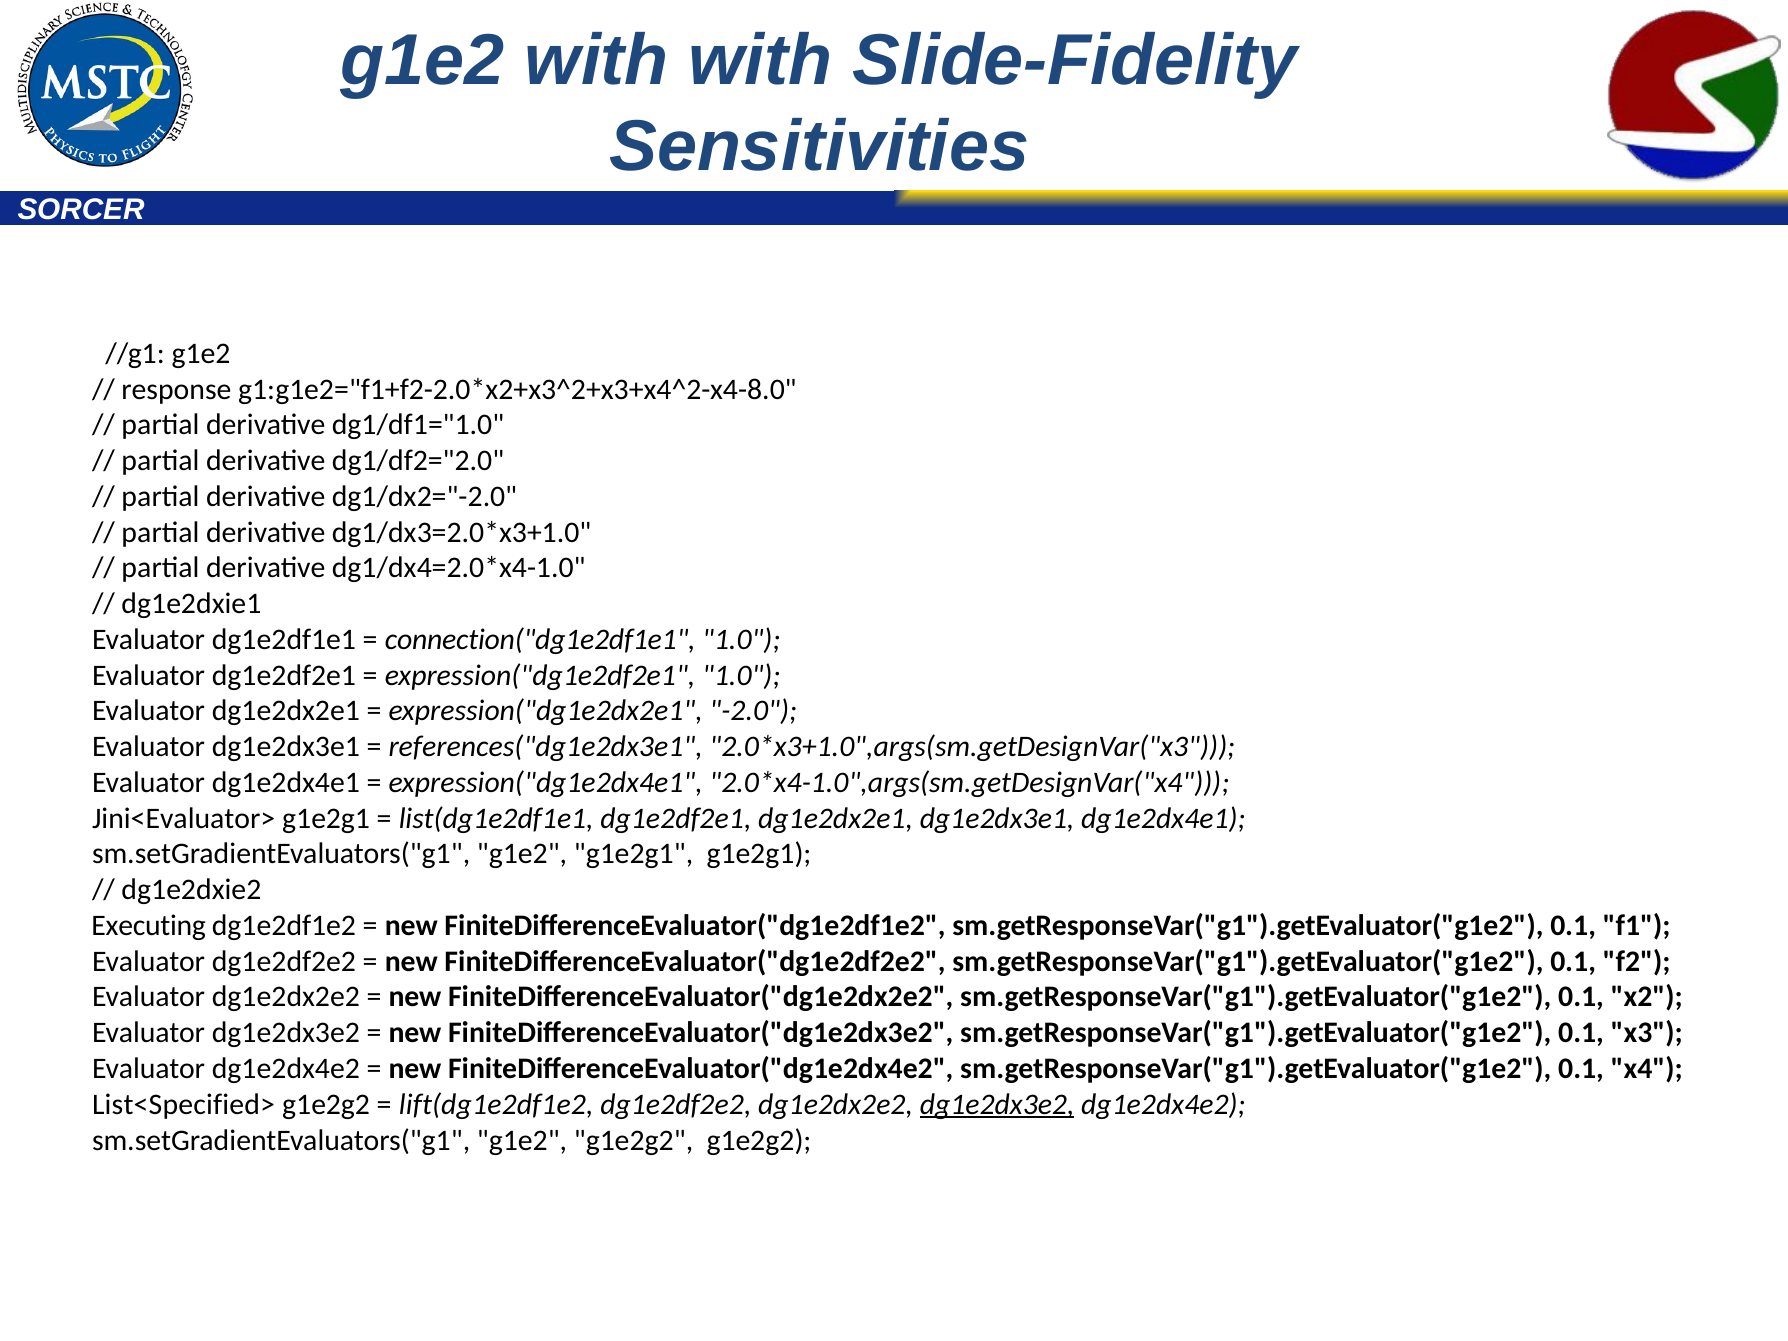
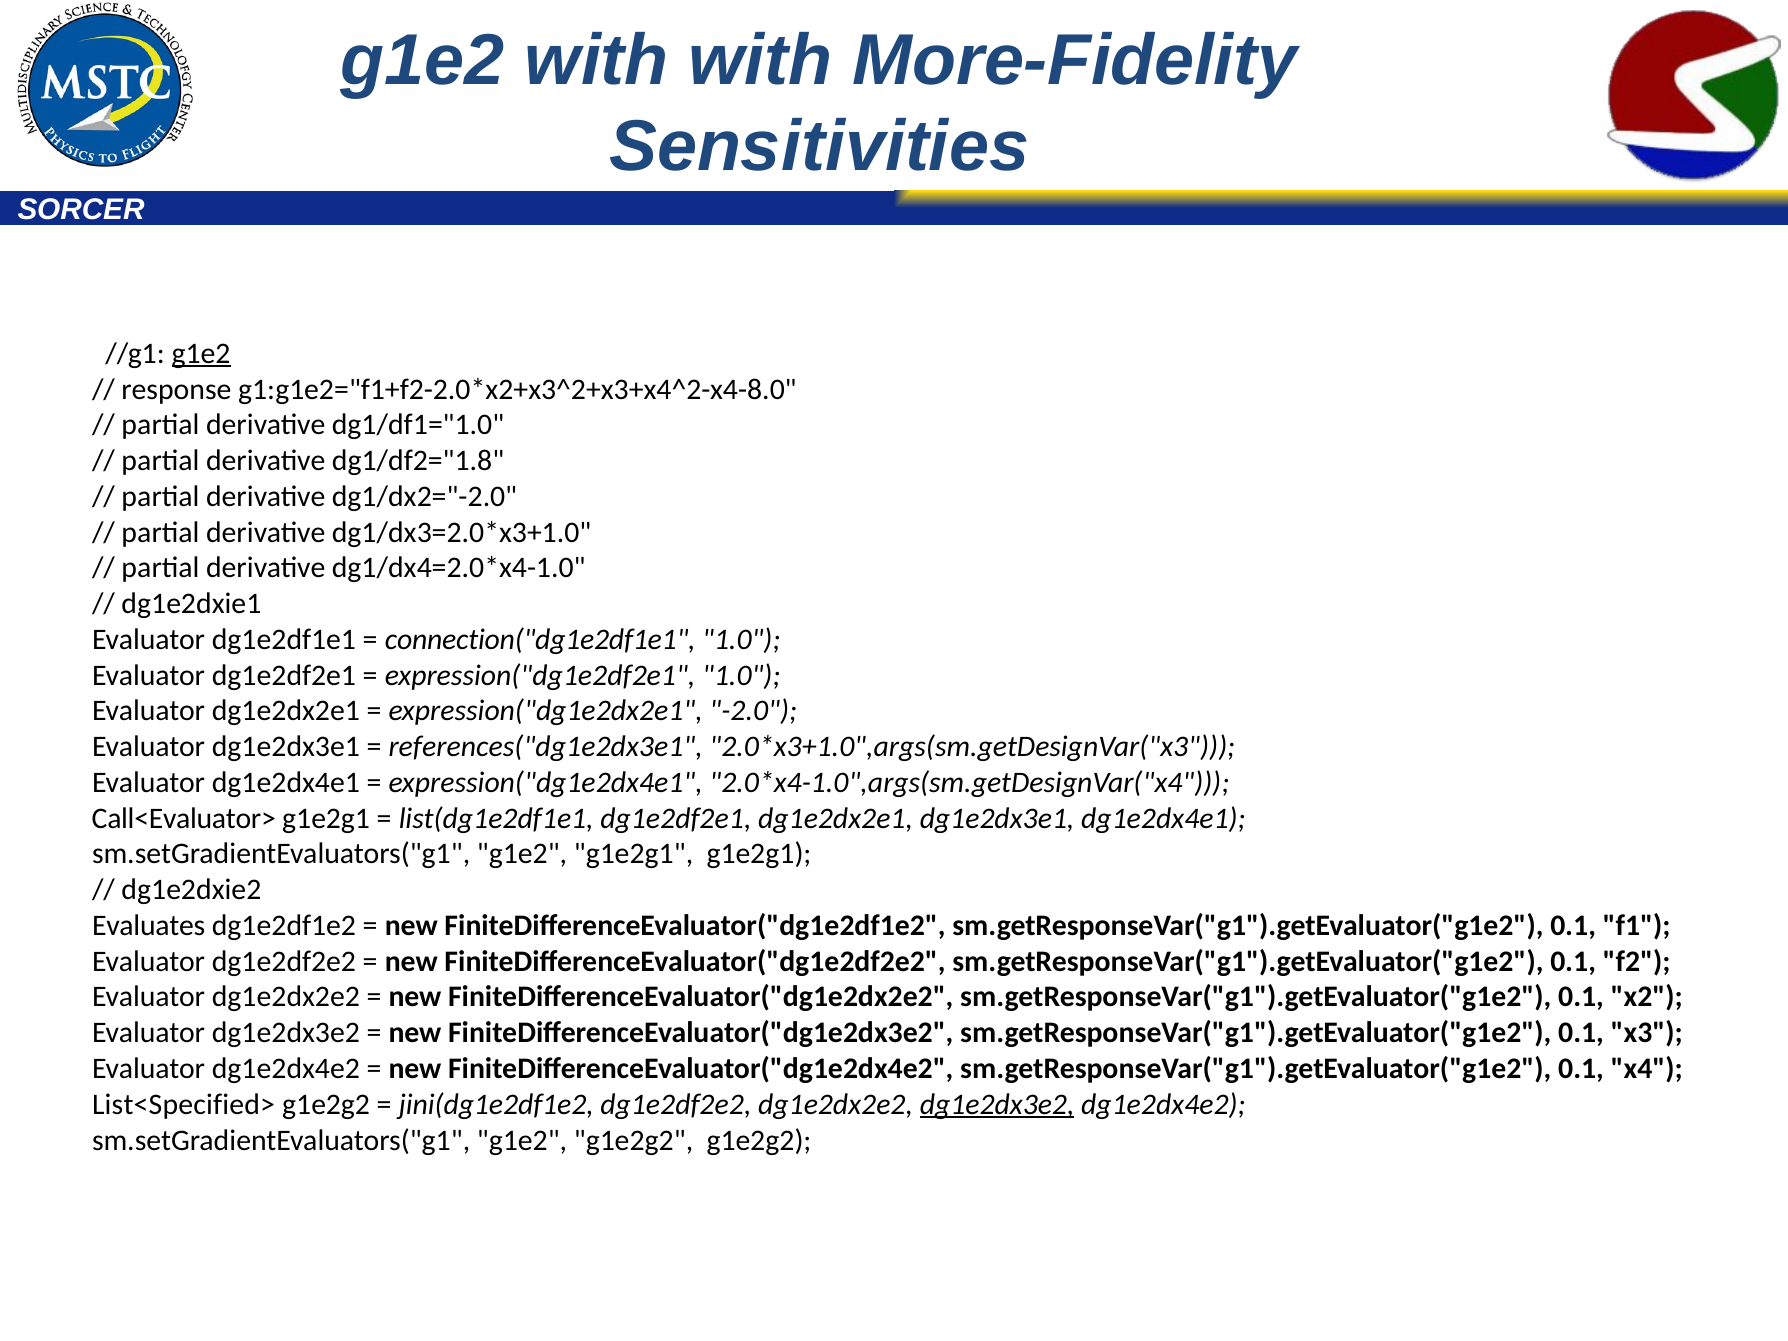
Slide-Fidelity: Slide-Fidelity -> More-Fidelity (1075, 60)
g1e2 underline: none -> present (201, 353)
dg1/df2="2.0: dg1/df2="2.0 -> dg1/df2="1.8 (418, 461)
Jini<Evaluator>: Jini<Evaluator> -> Call<Evaluator> (184, 818)
Executing: Executing -> Evaluates (149, 926)
lift(dg1e2df1e2: lift(dg1e2df1e2 -> jini(dg1e2df1e2 (496, 1104)
